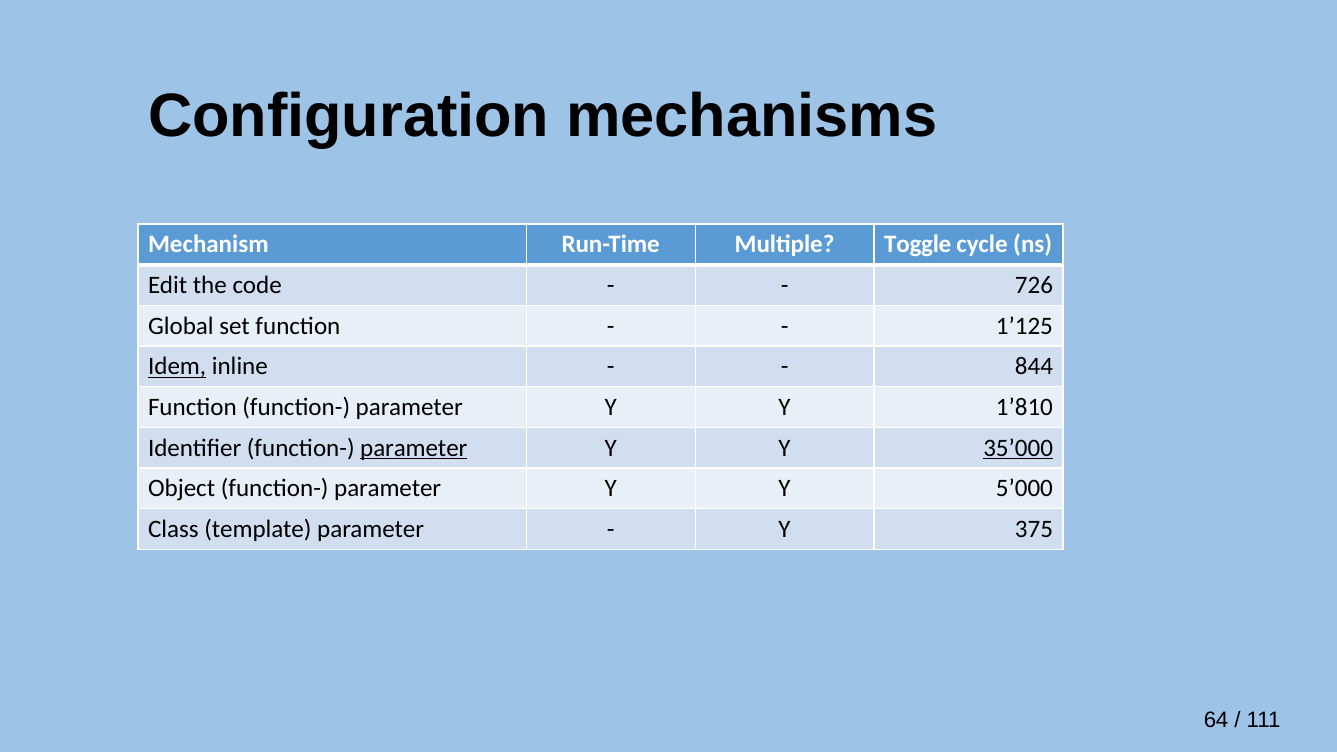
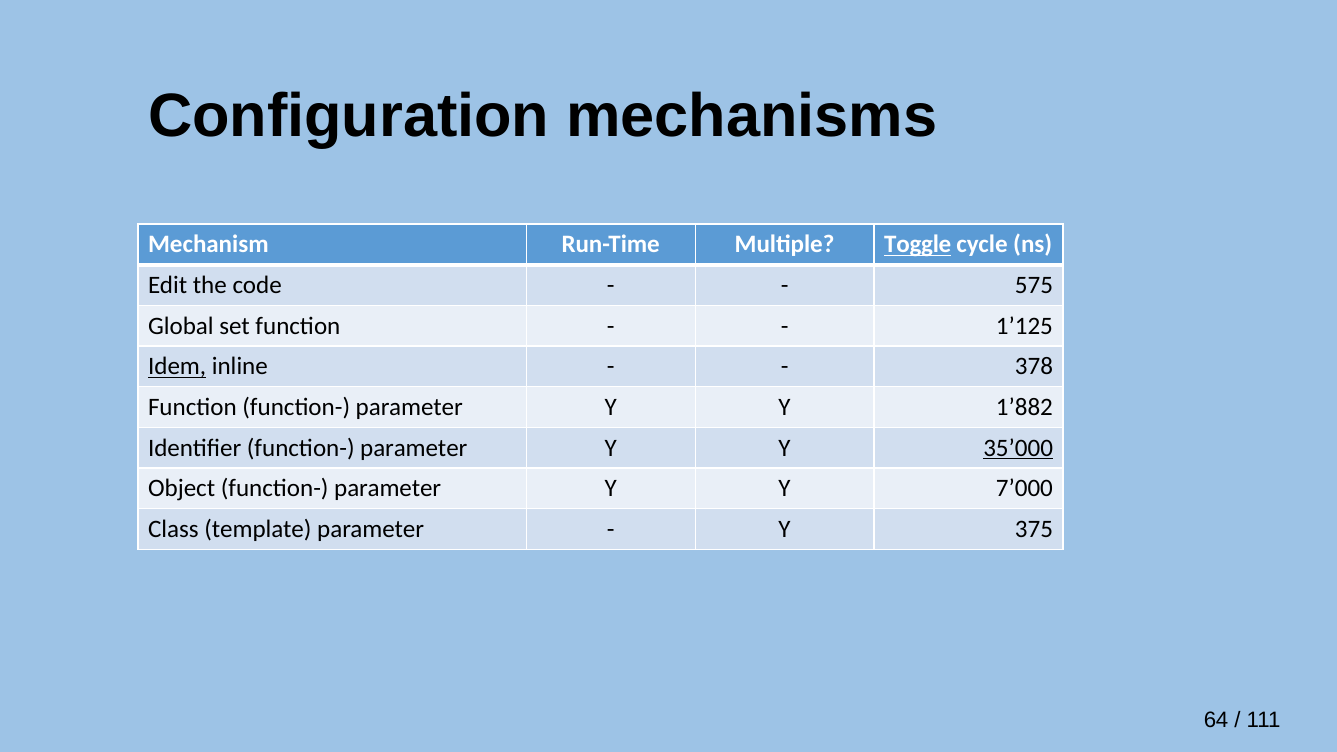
Toggle underline: none -> present (918, 245)
726: 726 -> 575 (1034, 285)
844: 844 -> 378 (1034, 367)
1’810: 1’810 -> 1’882 (1024, 407)
parameter underline: present -> none (414, 448)
5’000: 5’000 -> 7’000 (1024, 489)
